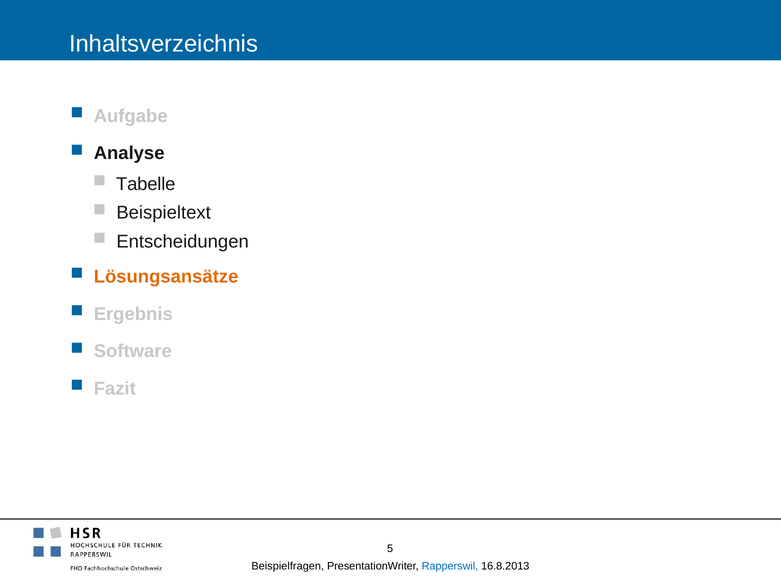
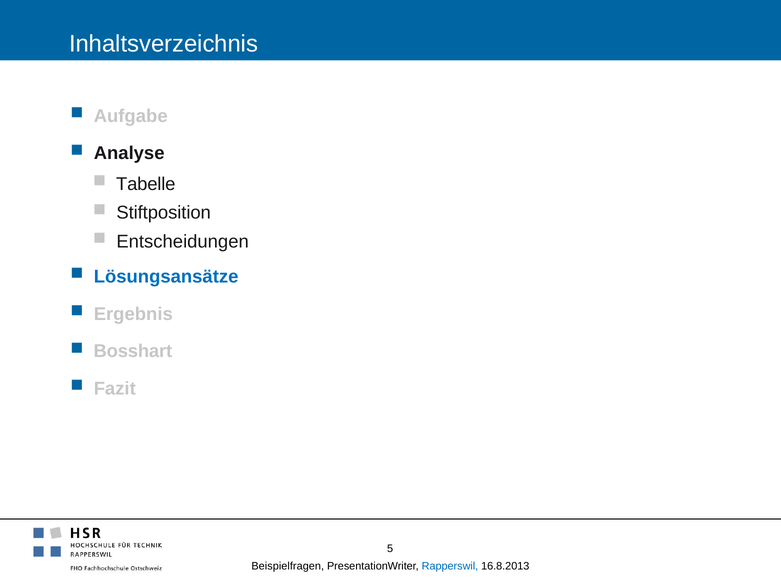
Beispieltext: Beispieltext -> Stiftposition (164, 213)
Lösungsansätze colour: orange -> blue (166, 277)
Software: Software -> Bosshart (133, 351)
